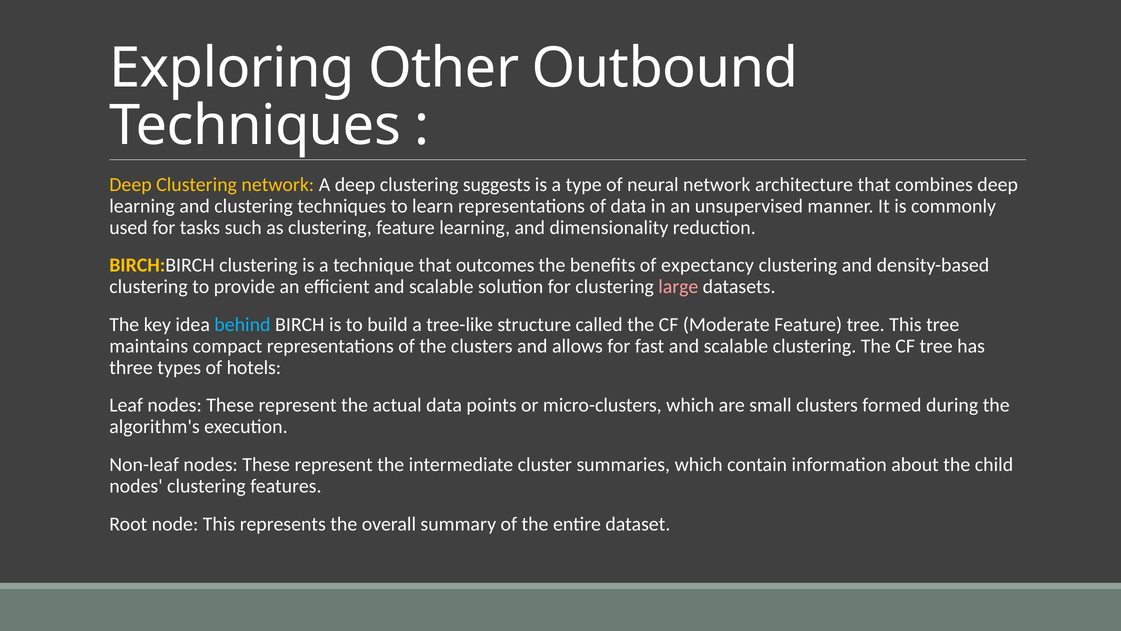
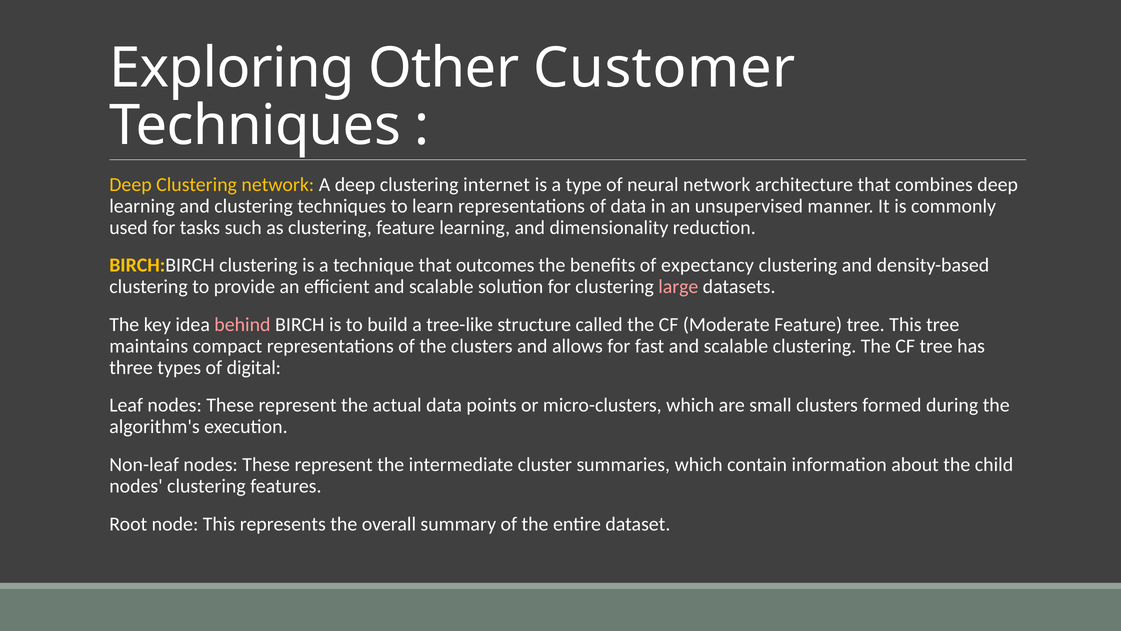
Outbound: Outbound -> Customer (664, 68)
suggests: suggests -> internet (497, 185)
behind colour: light blue -> pink (242, 324)
hotels: hotels -> digital (254, 367)
